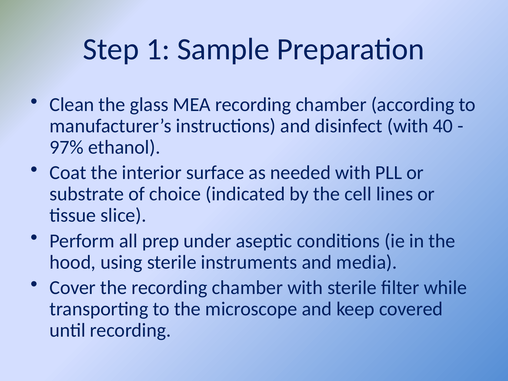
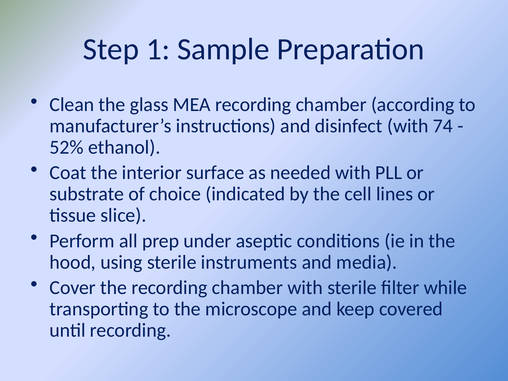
40: 40 -> 74 (443, 126)
97%: 97% -> 52% (67, 147)
